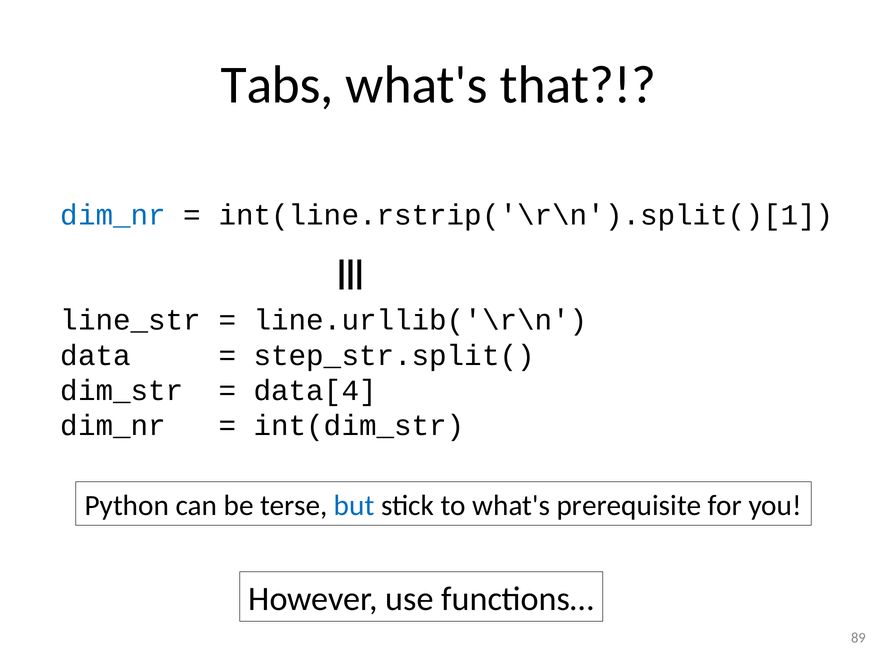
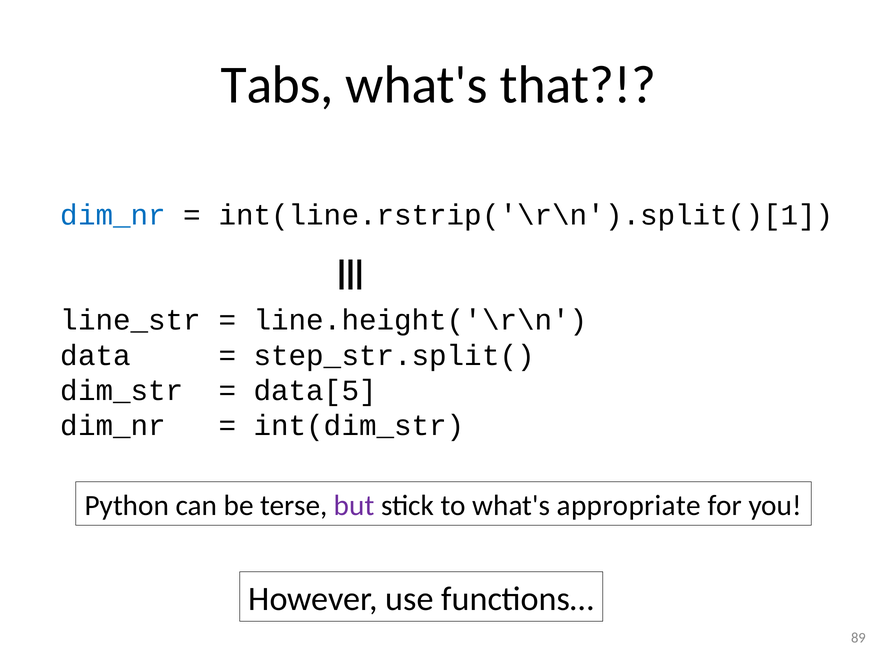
line.urllib('\r\n: line.urllib('\r\n -> line.height('\r\n (421, 320)
data[4: data[4 -> data[5 (315, 390)
but colour: blue -> purple (354, 505)
prerequisite: prerequisite -> appropriate (629, 505)
